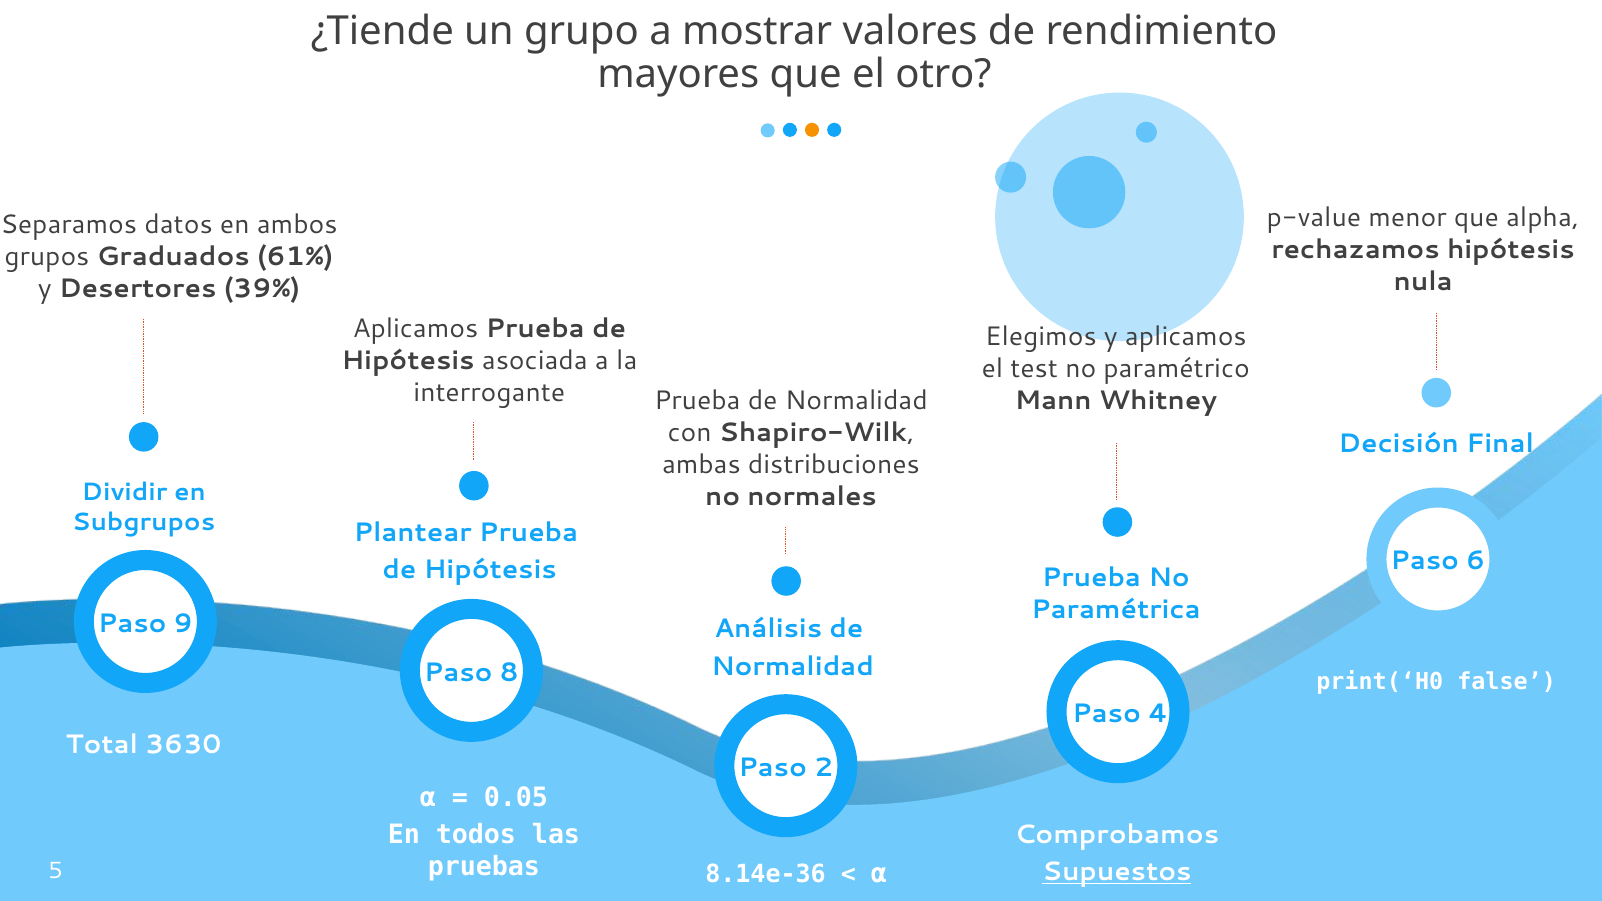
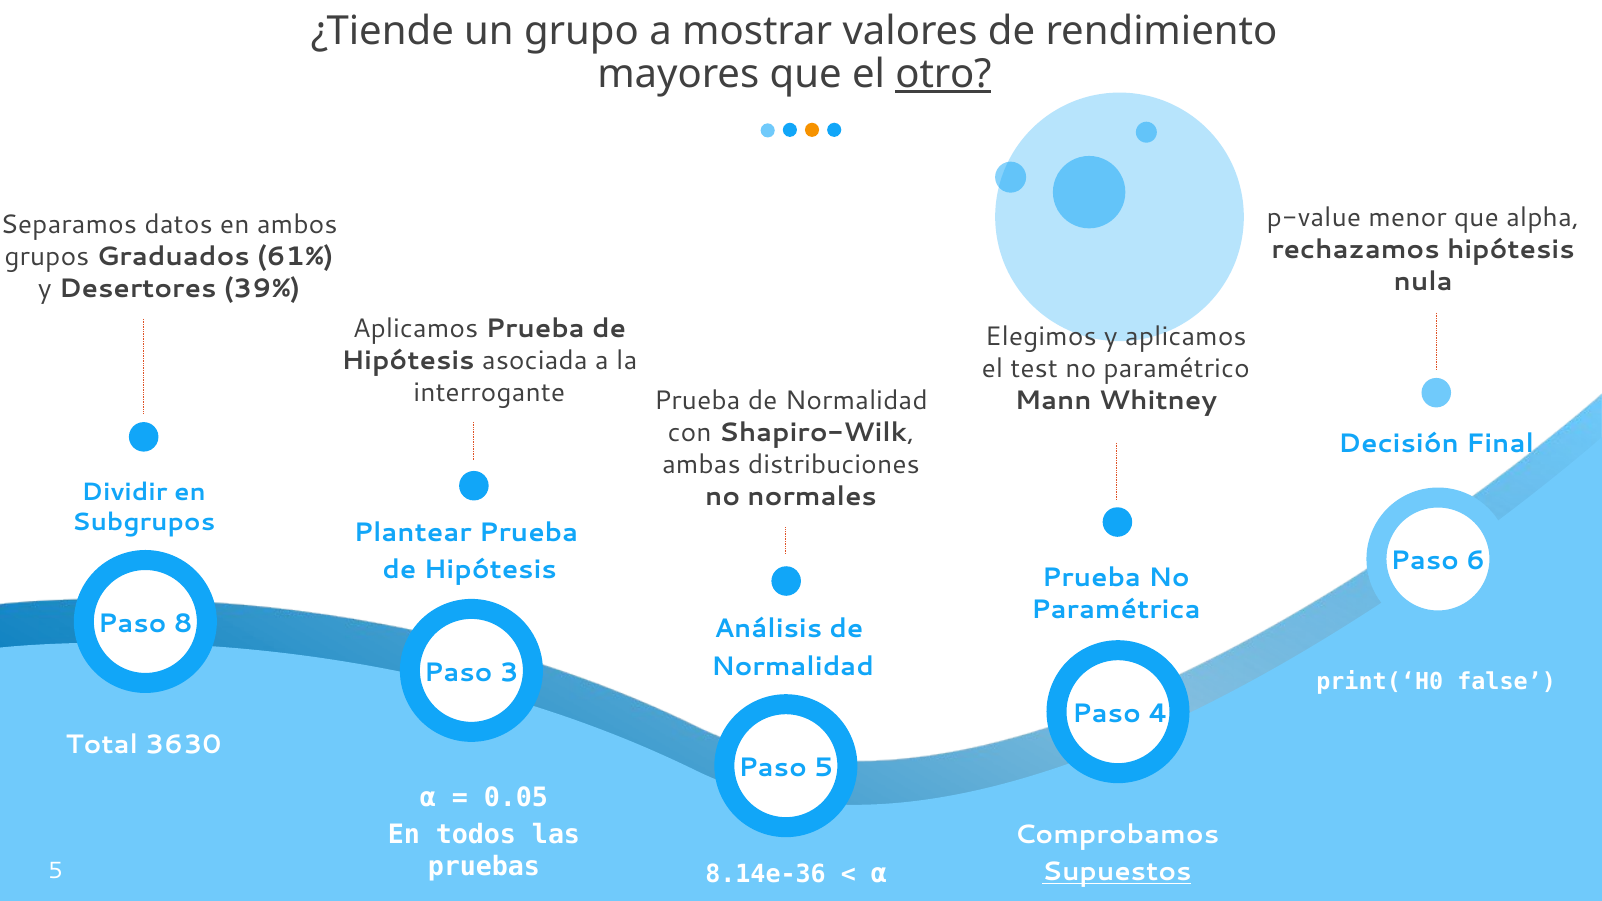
otro underline: none -> present (944, 74)
9: 9 -> 8 (183, 624)
8: 8 -> 3 (509, 672)
Paso 2: 2 -> 5 (824, 768)
